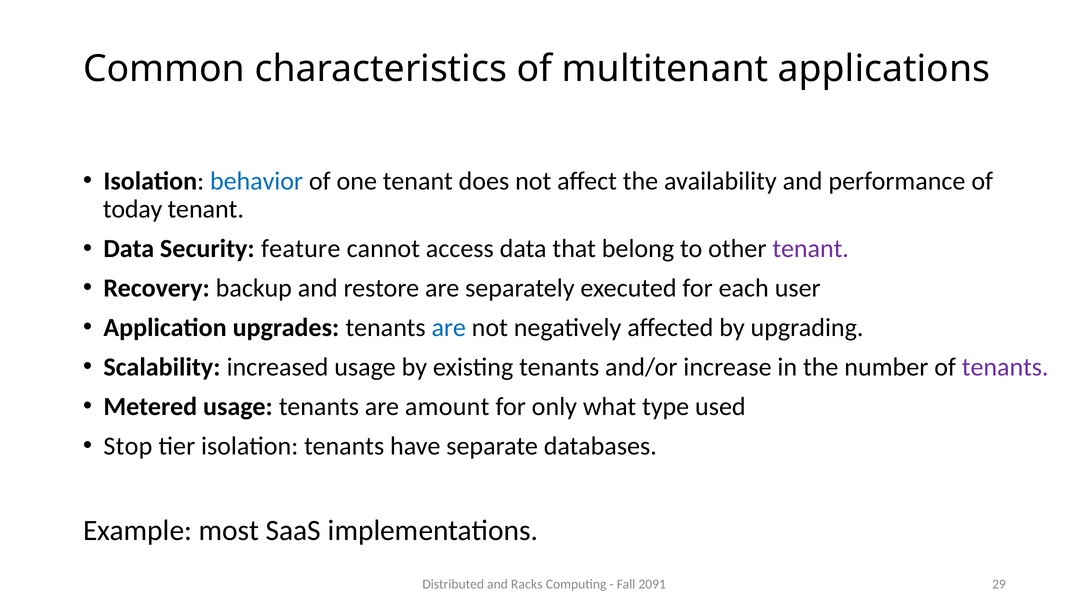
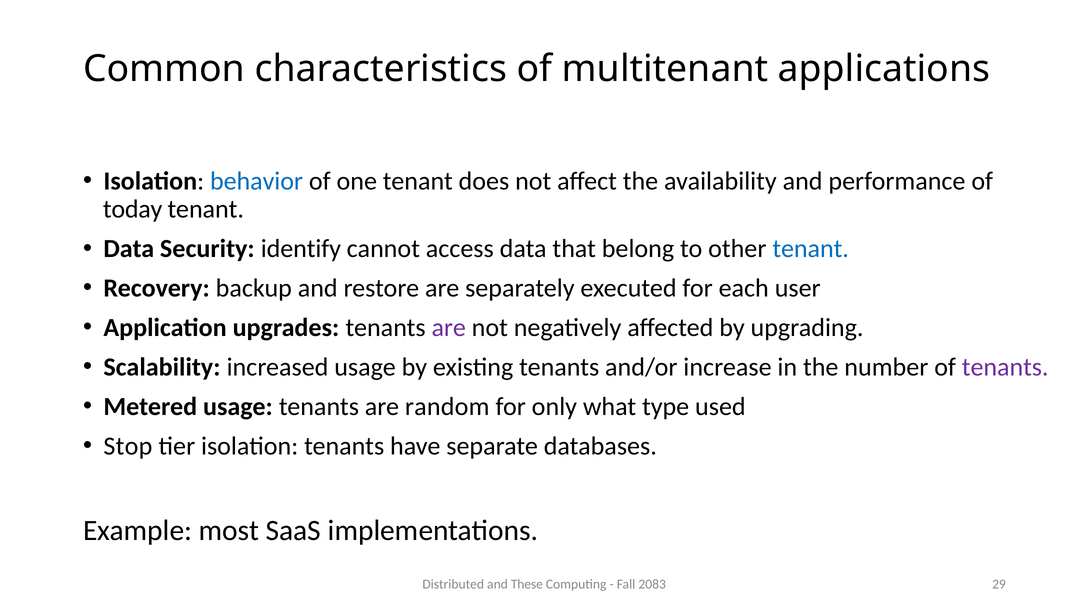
feature: feature -> identify (301, 249)
tenant colour: purple -> blue (811, 249)
are colour: blue -> purple (449, 328)
amount: amount -> random (447, 407)
Racks: Racks -> These (527, 585)
2091: 2091 -> 2083 (652, 585)
